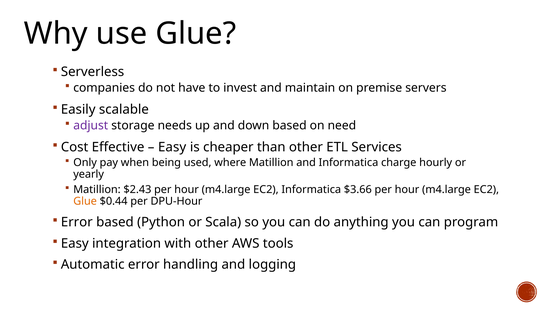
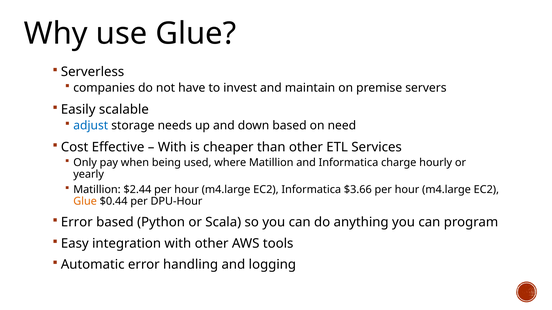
adjust colour: purple -> blue (91, 126)
Easy: Easy -> With (172, 147)
$2.43: $2.43 -> $2.44 (137, 190)
